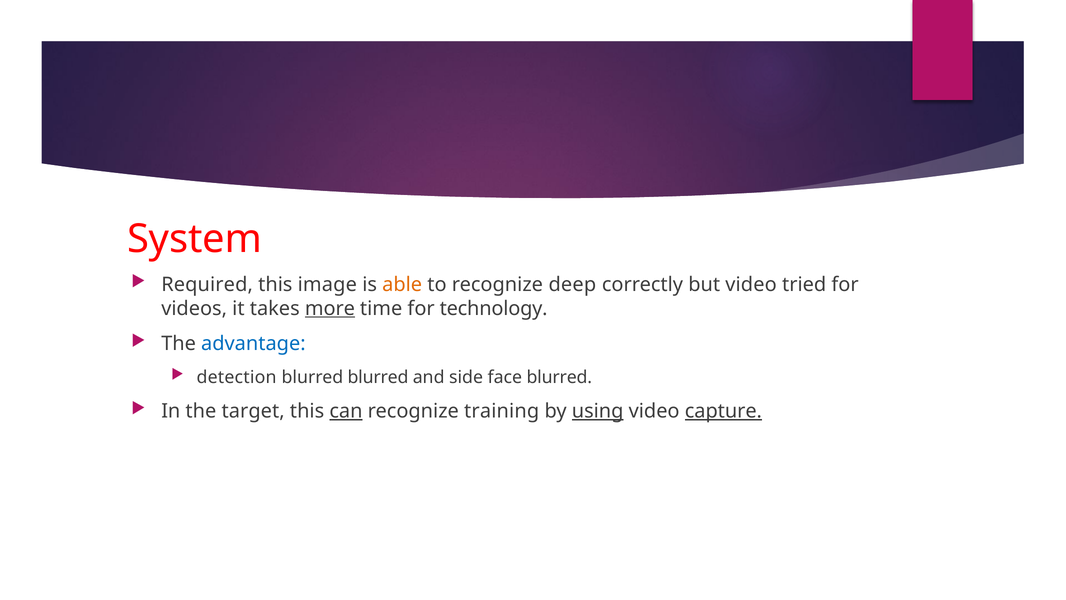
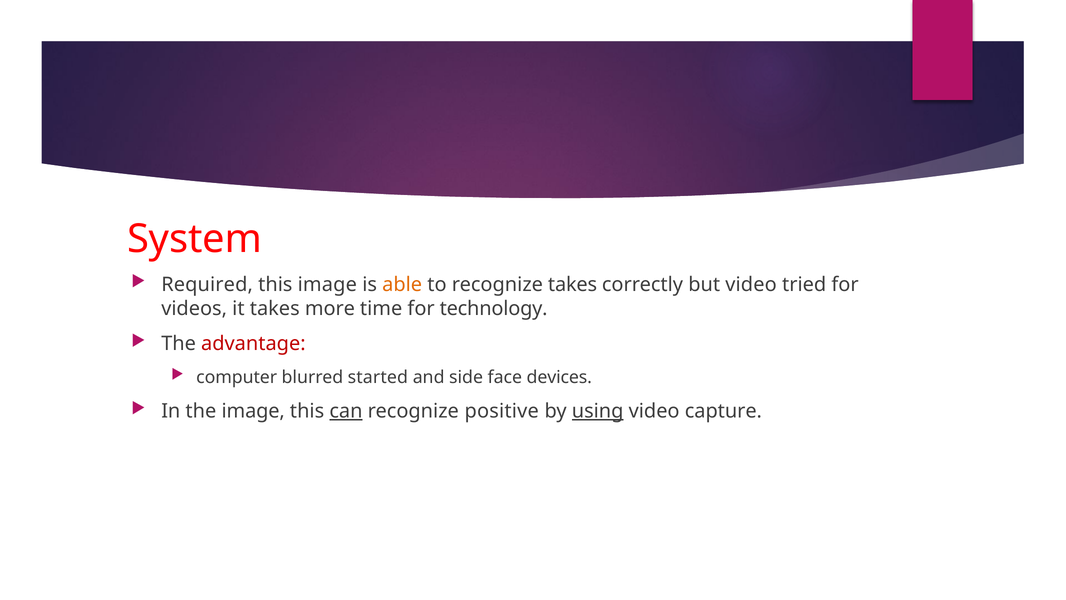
recognize deep: deep -> takes (573, 284)
more underline: present -> none (330, 308)
advantage colour: blue -> red (253, 343)
detection: detection -> computer (237, 377)
blurred blurred: blurred -> started (378, 377)
face blurred: blurred -> devices (559, 377)
the target: target -> image (253, 411)
training: training -> positive (502, 411)
capture underline: present -> none (723, 411)
